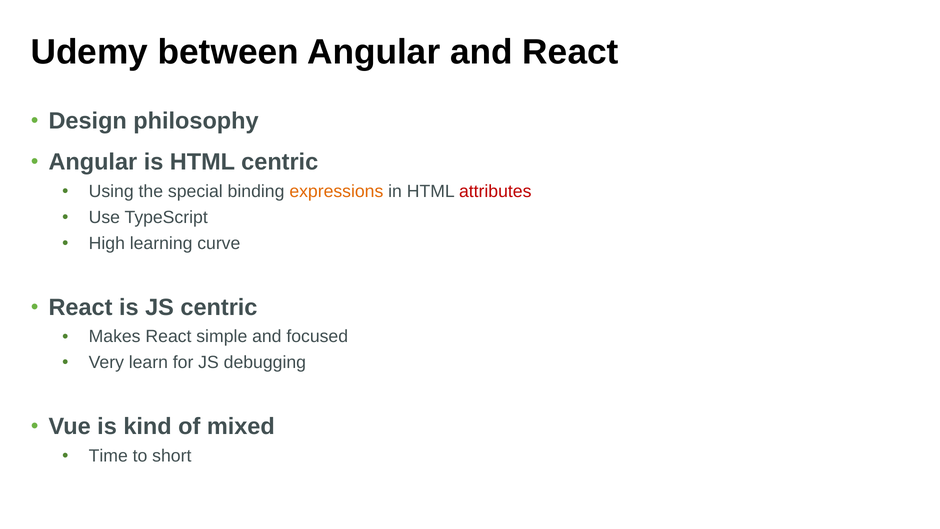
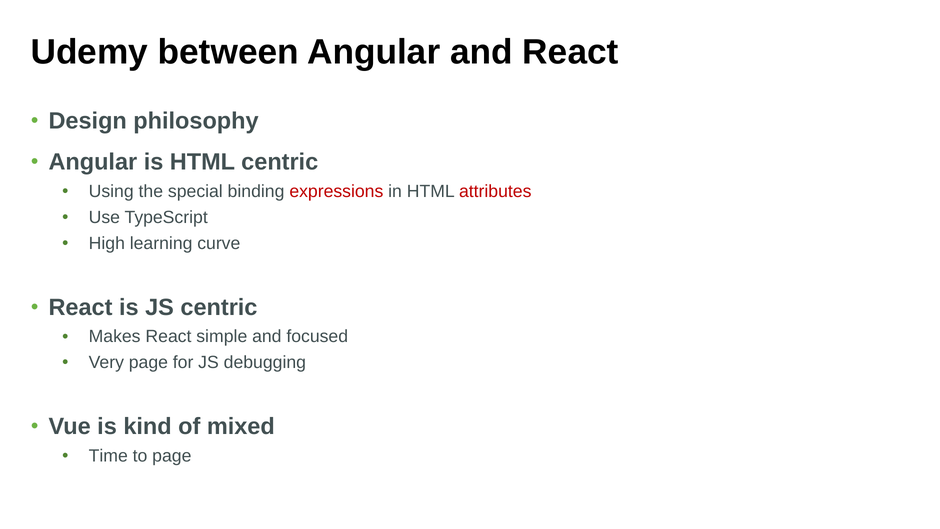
expressions colour: orange -> red (336, 191)
Very learn: learn -> page (148, 363)
to short: short -> page (172, 456)
